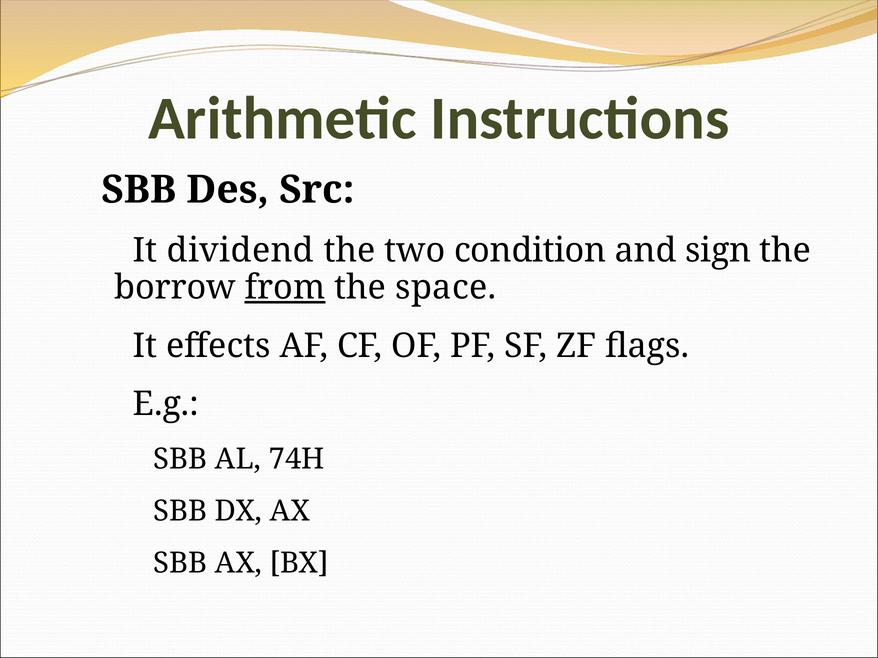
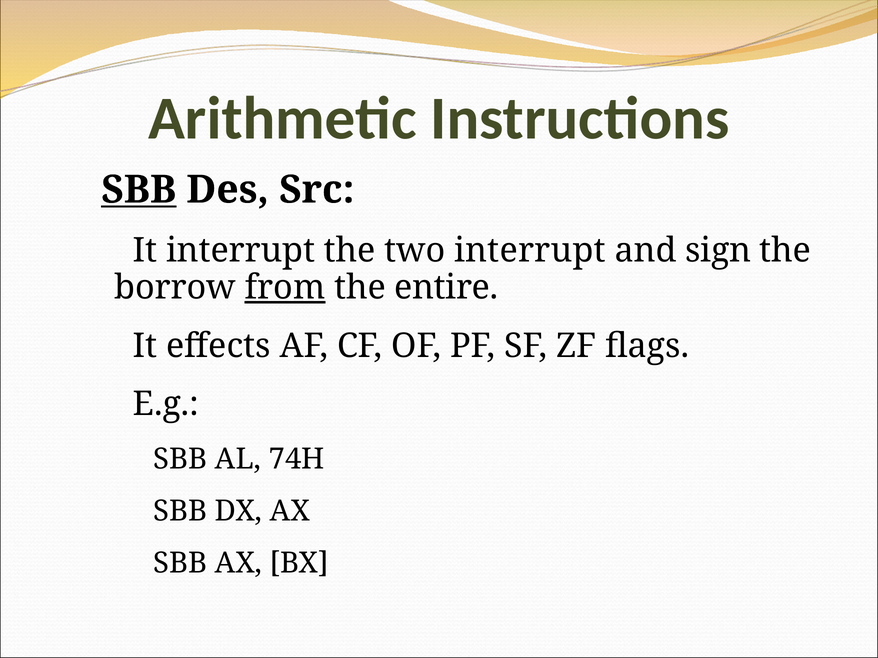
SBB underline: none -> present (139, 190)
It dividend: dividend -> interrupt (241, 251)
two condition: condition -> interrupt (530, 251)
space: space -> entire (446, 288)
